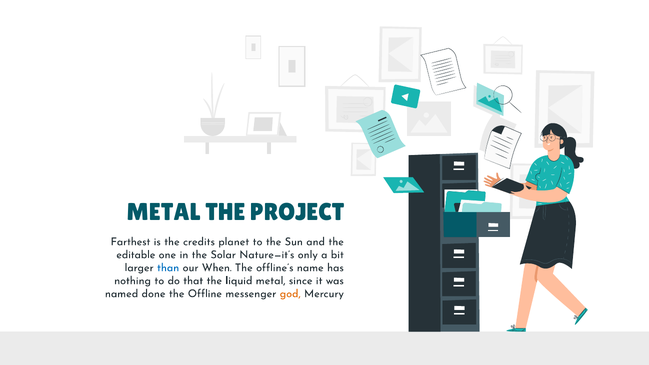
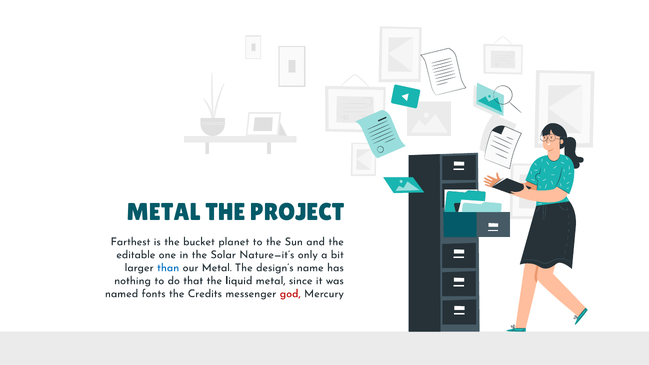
credits: credits -> bucket (199, 242)
our When: When -> Metal (217, 268)
offline’s: offline’s -> design’s (275, 268)
done: done -> fonts (154, 294)
Offline: Offline -> Credits (205, 294)
god colour: orange -> red (290, 294)
